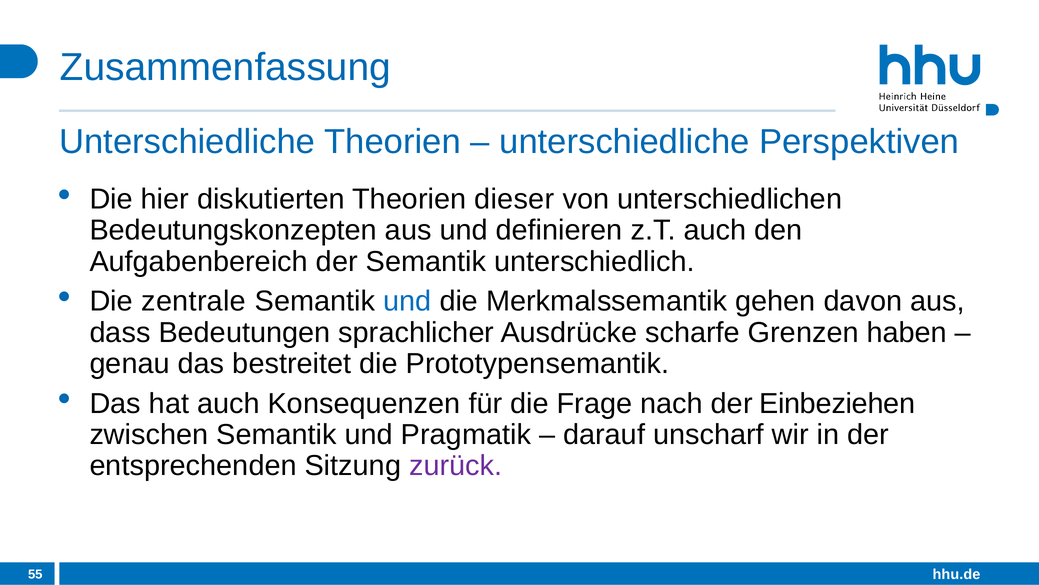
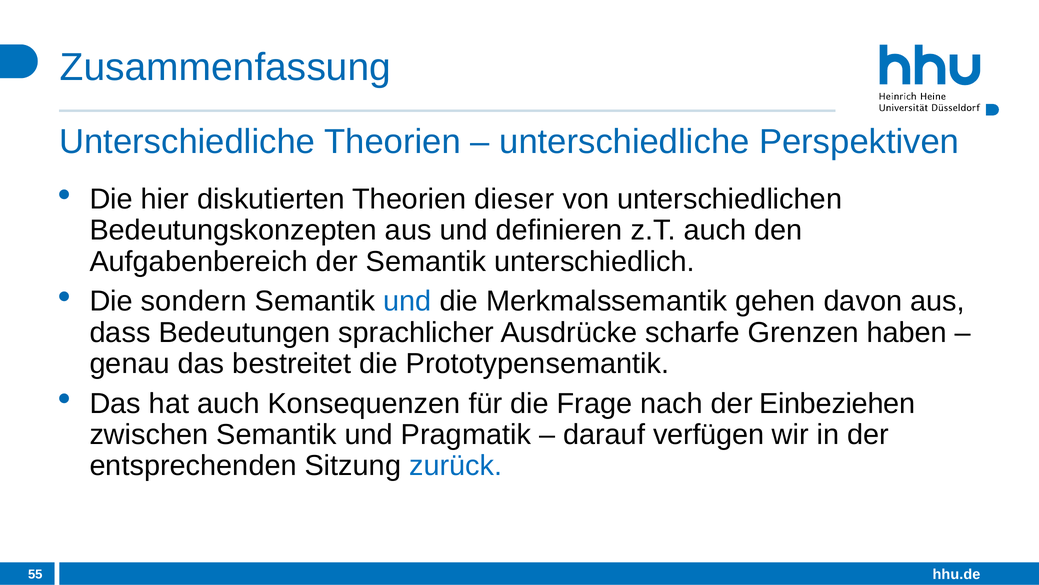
zentrale: zentrale -> sondern (194, 301)
unscharf: unscharf -> verfügen (709, 435)
zurück colour: purple -> blue (456, 466)
